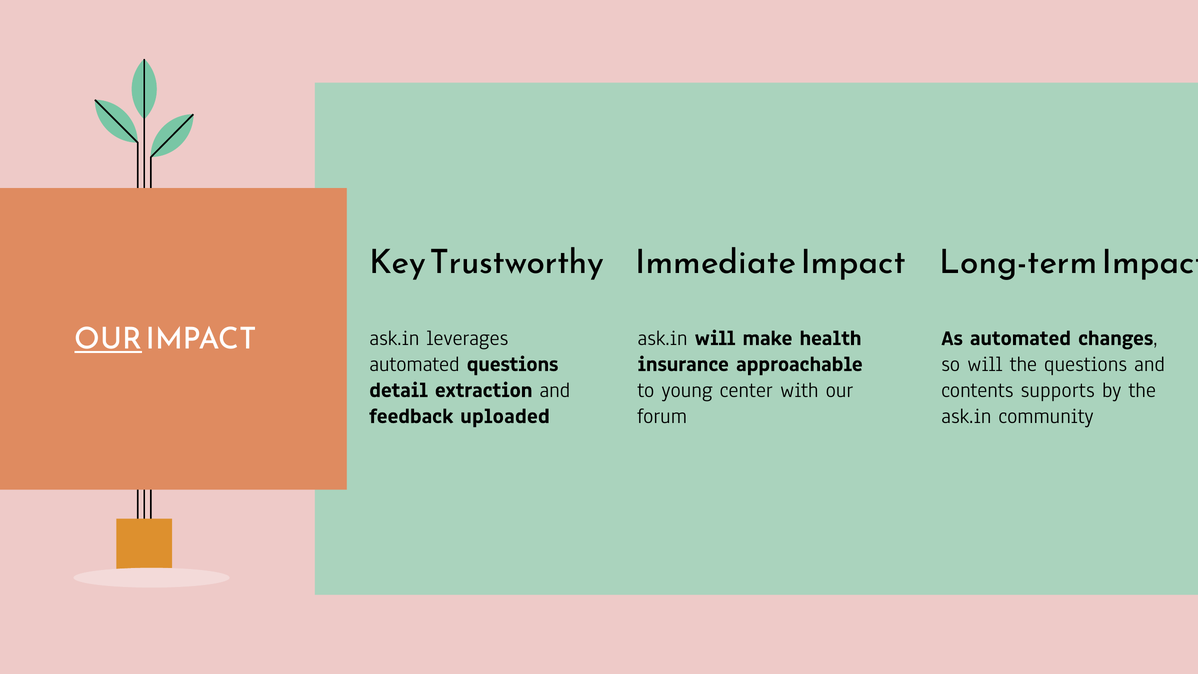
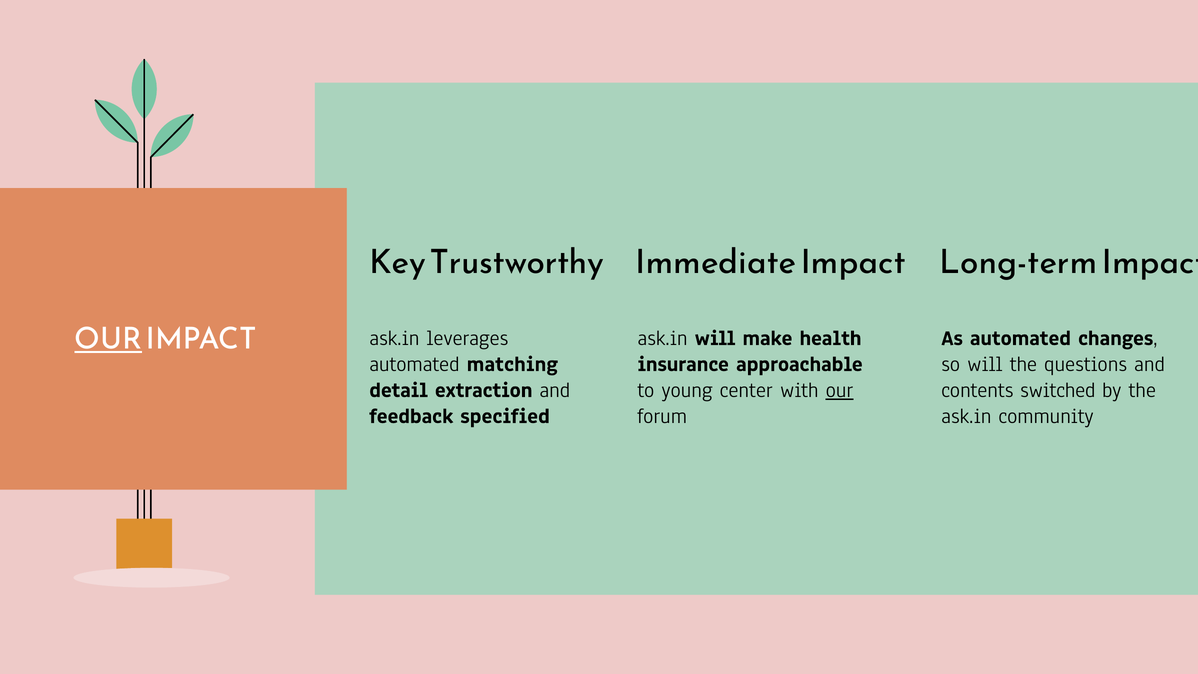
automated questions: questions -> matching (512, 364)
our underline: none -> present (840, 390)
supports: supports -> switched (1058, 390)
uploaded: uploaded -> specified (505, 416)
